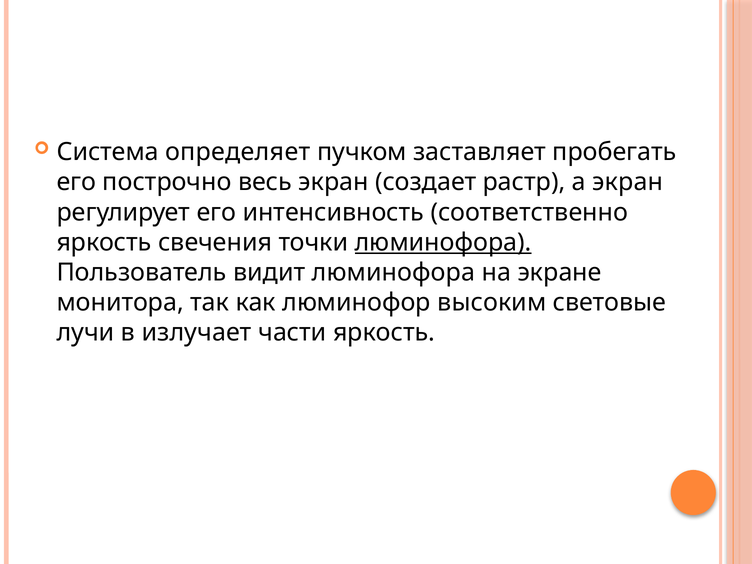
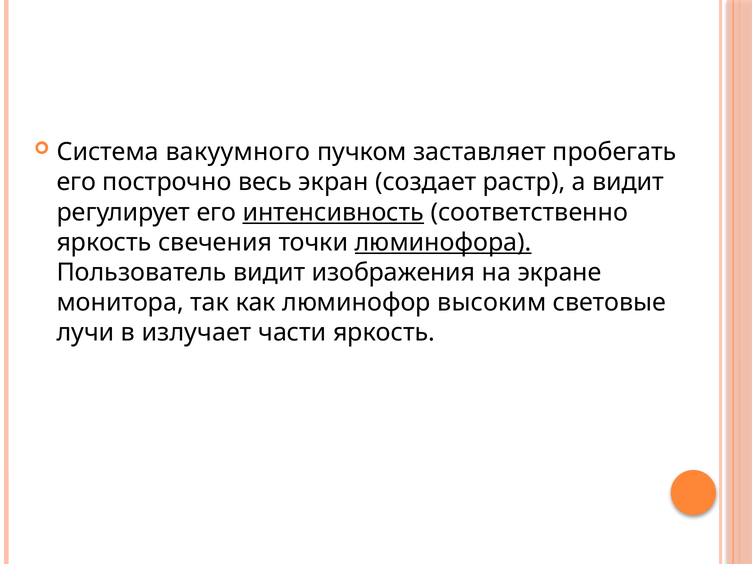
определяет: определяет -> вакуумного (238, 152)
а экран: экран -> видит (628, 182)
интенсивность underline: none -> present (333, 212)
видит люминофора: люминофора -> изображения (394, 272)
